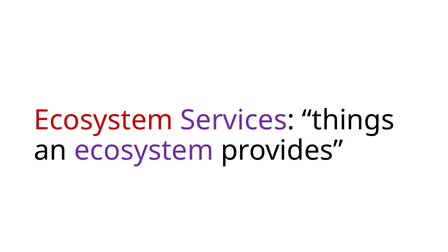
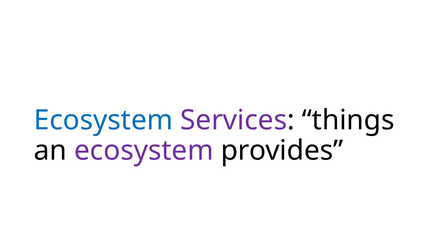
Ecosystem colour: red -> blue (103, 120)
